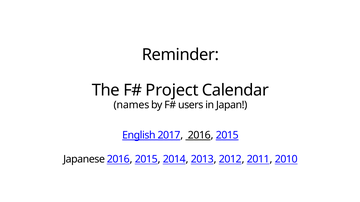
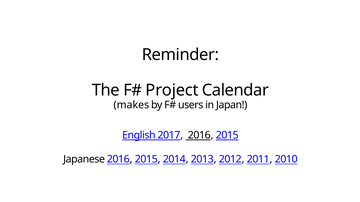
names: names -> makes (131, 105)
